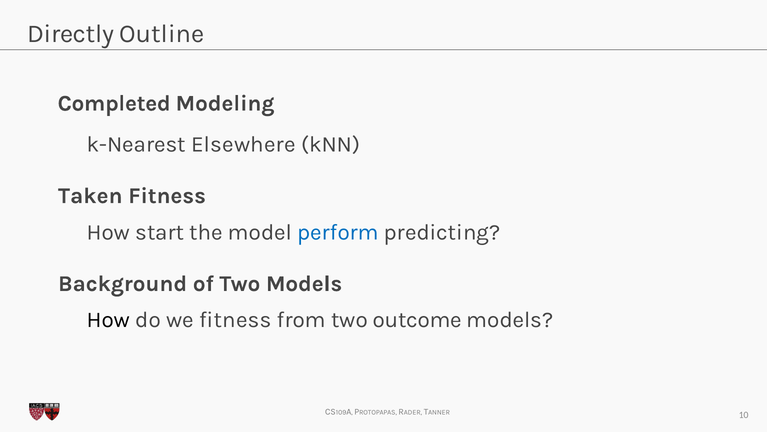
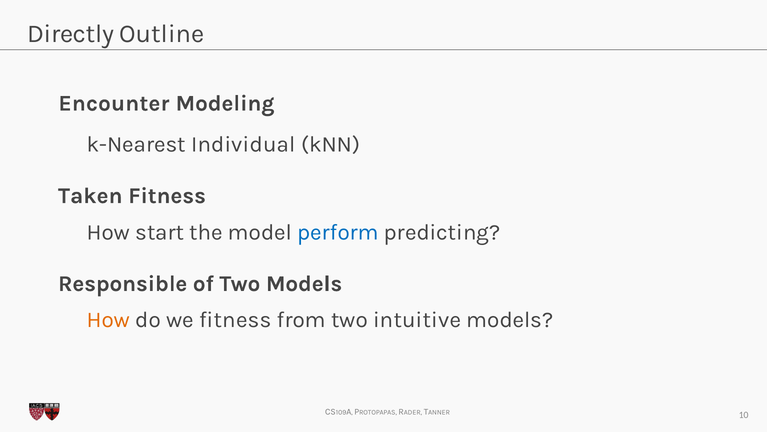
Completed: Completed -> Encounter (114, 103)
Elsewhere: Elsewhere -> Individual (243, 144)
Background: Background -> Responsible (123, 283)
How colour: black -> orange (109, 320)
outcome: outcome -> intuitive (417, 320)
